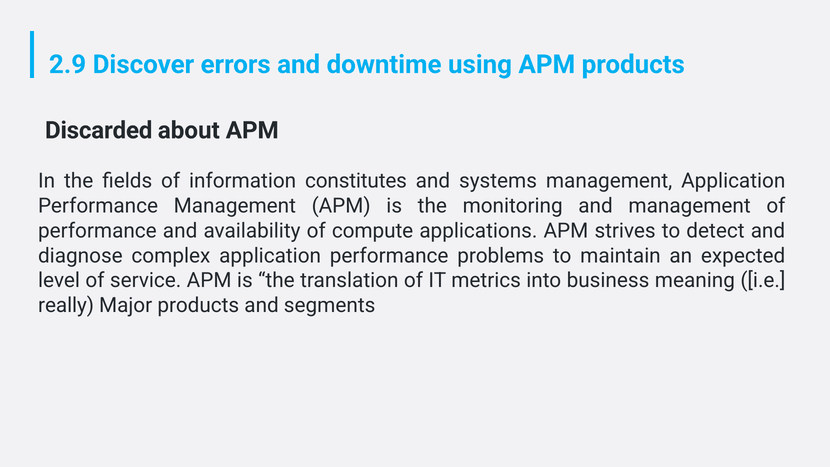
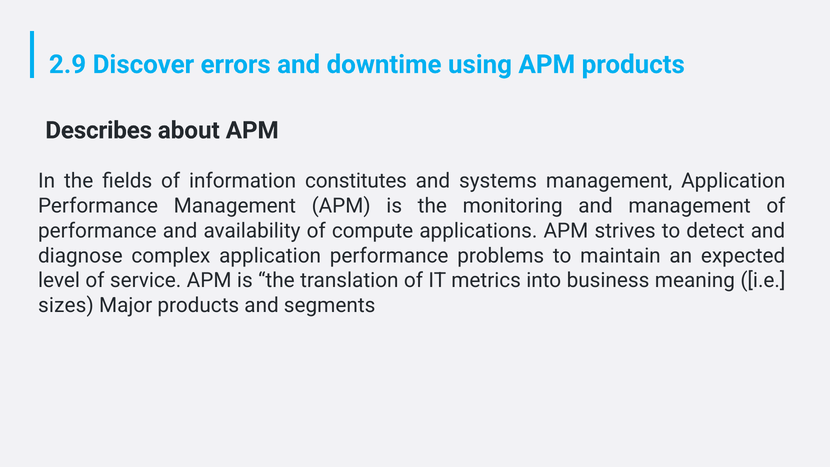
Discarded: Discarded -> Describes (99, 130)
really: really -> sizes (66, 305)
